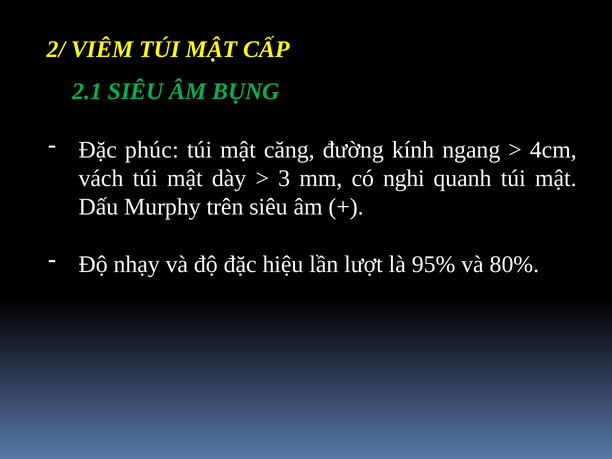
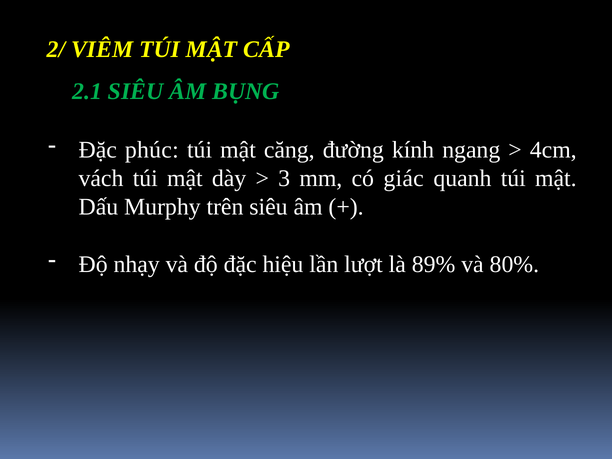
nghi: nghi -> giác (404, 178)
95%: 95% -> 89% (434, 264)
